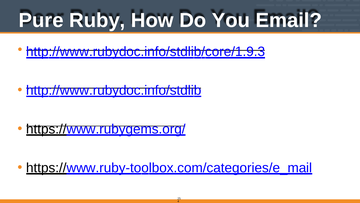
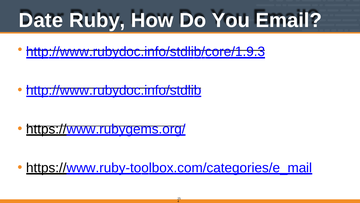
Pure: Pure -> Date (41, 20)
